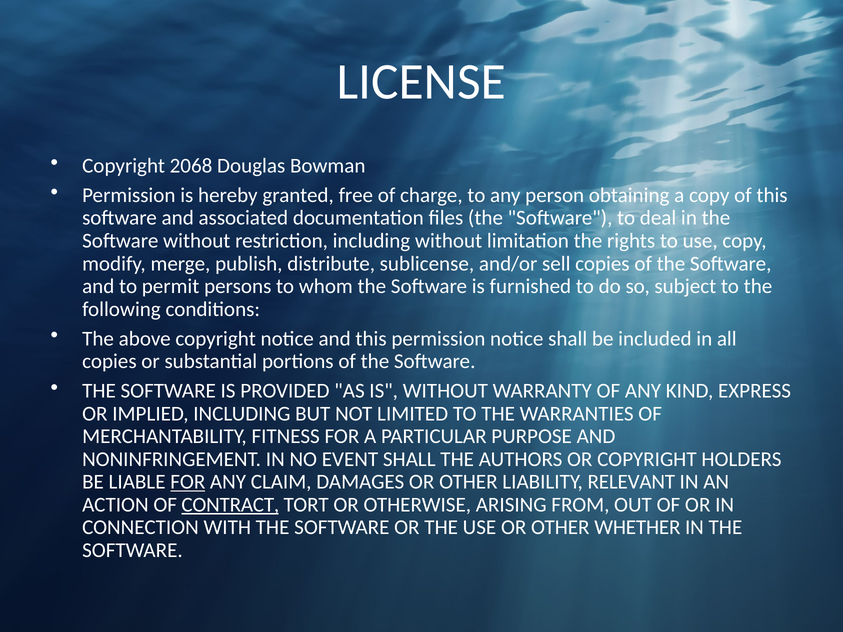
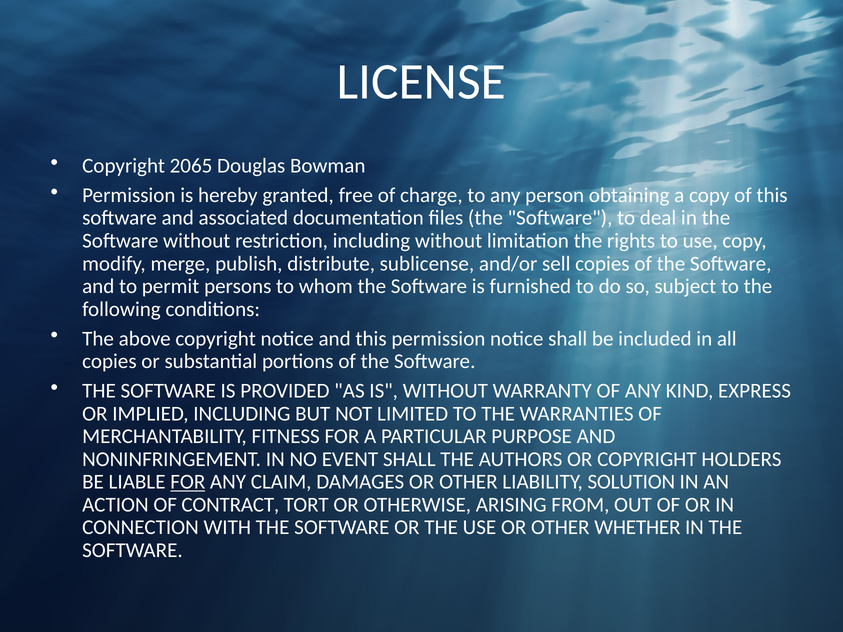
2068: 2068 -> 2065 (191, 166)
RELEVANT: RELEVANT -> SOLUTION (631, 482)
CONTRACT underline: present -> none (230, 505)
